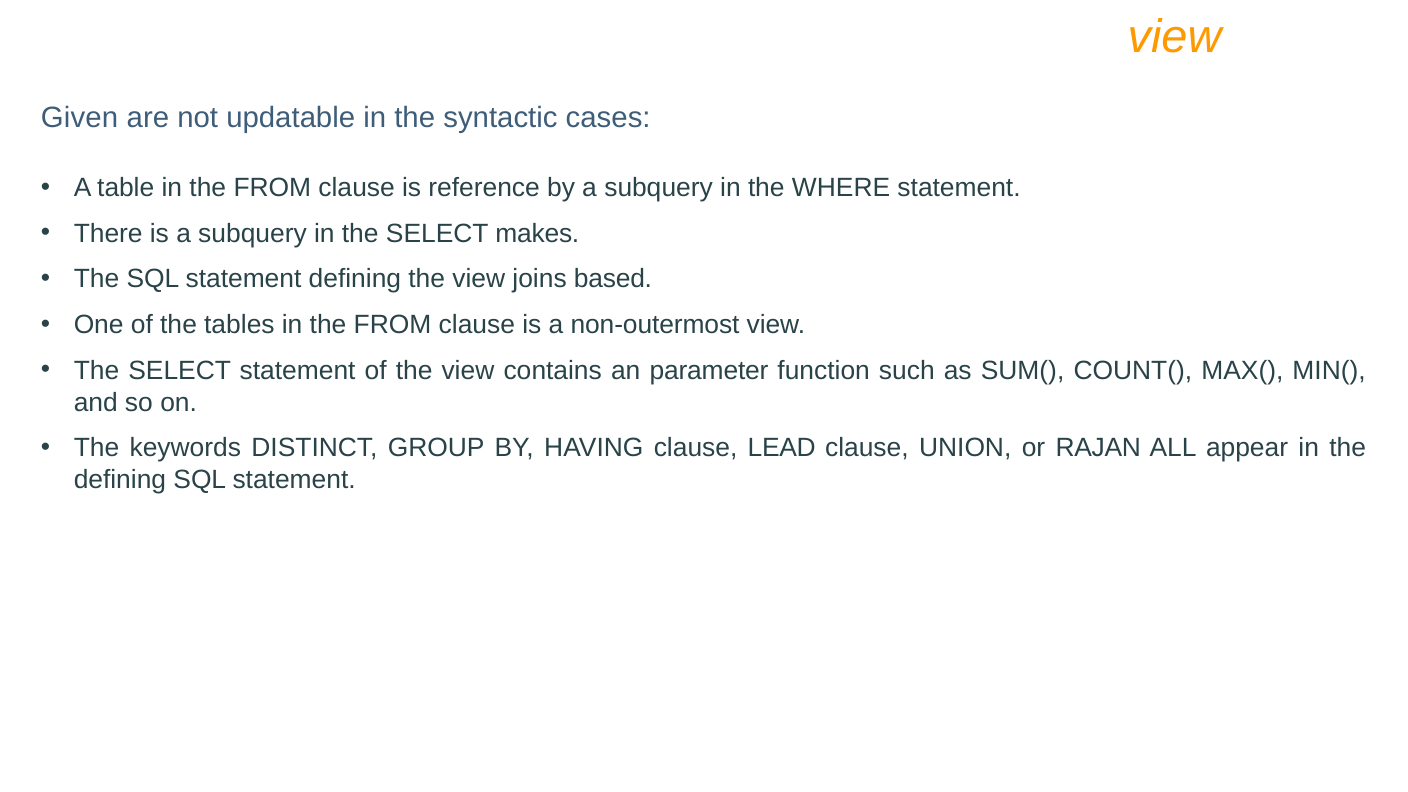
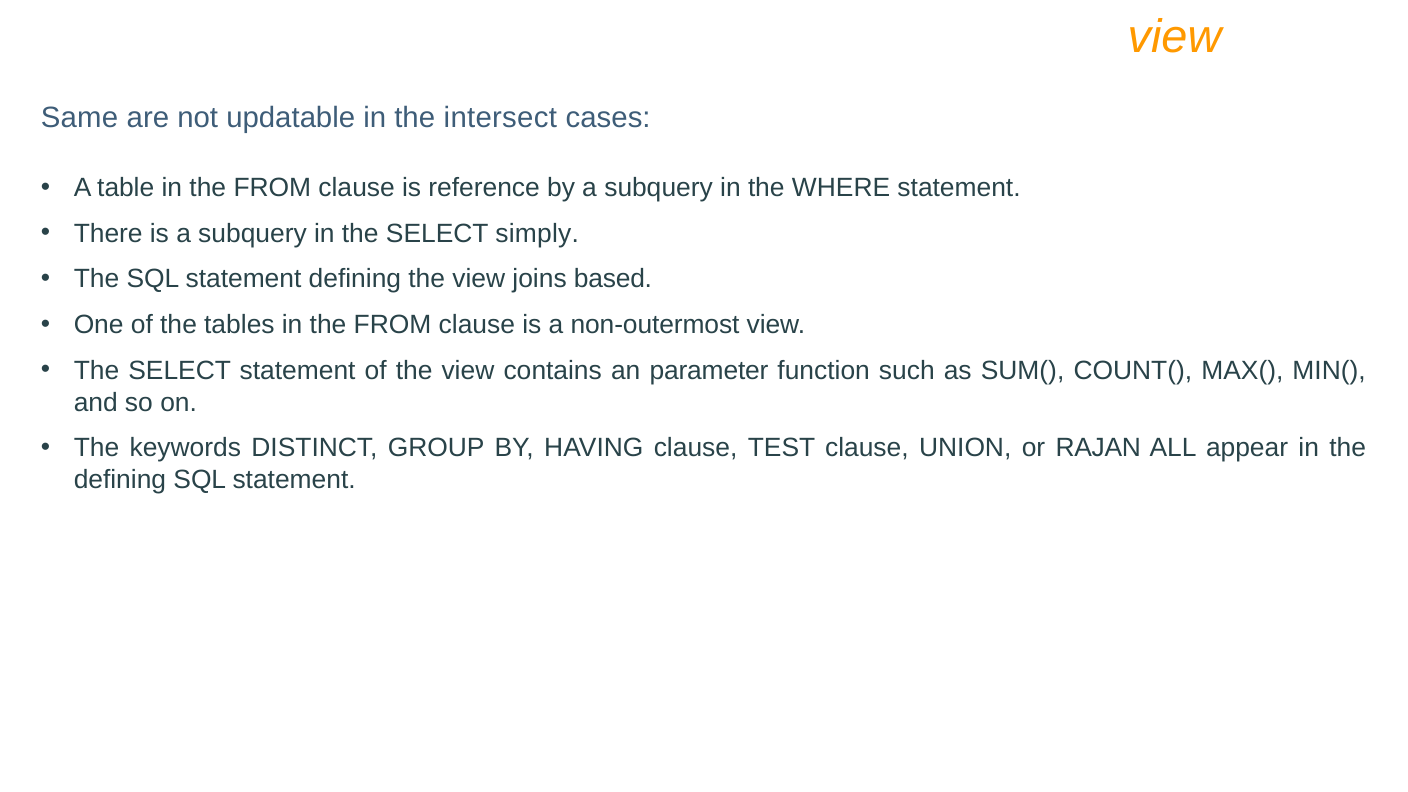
Given: Given -> Same (80, 118)
syntactic: syntactic -> intersect (500, 118)
makes: makes -> simply (537, 233)
LEAD: LEAD -> TEST (782, 448)
